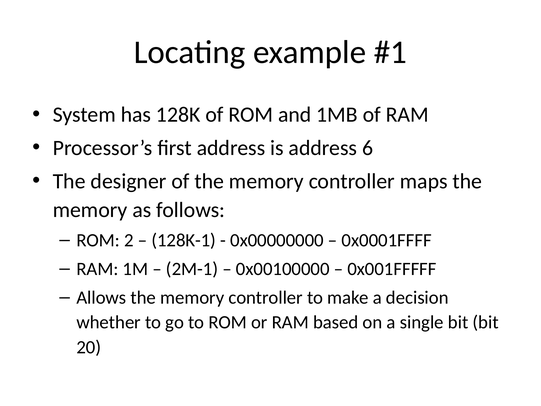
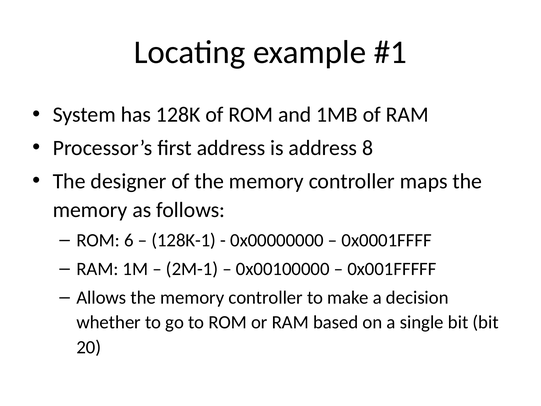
6: 6 -> 8 (368, 148)
2: 2 -> 6 (129, 240)
